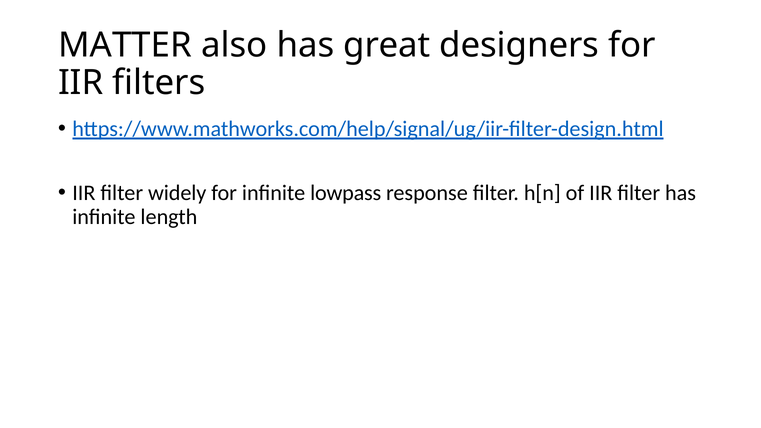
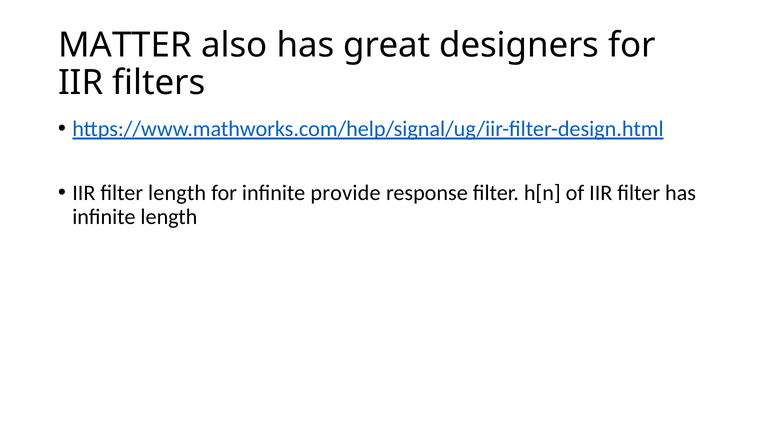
filter widely: widely -> length (177, 193)
lowpass: lowpass -> provide (345, 193)
